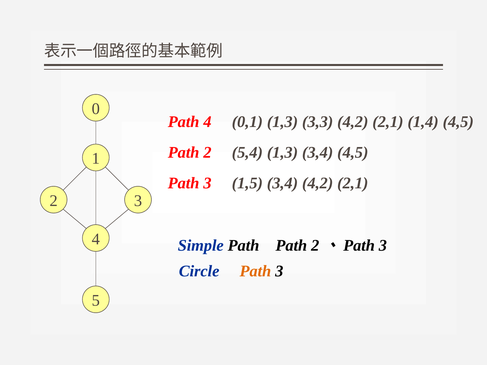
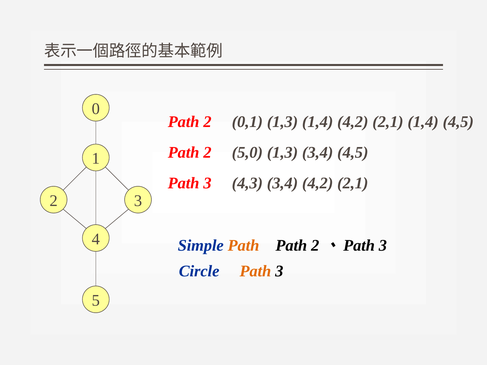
4: 4 -> 2 (207, 122)
1,3 3,3: 3,3 -> 1,4 (318, 122)
5,4: 5,4 -> 5,0 (247, 153)
1,5: 1,5 -> 4,3 (247, 183)
Path colour: black -> orange (244, 246)
